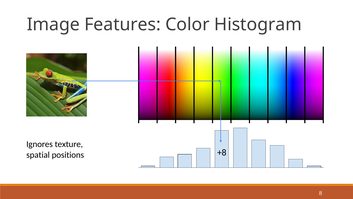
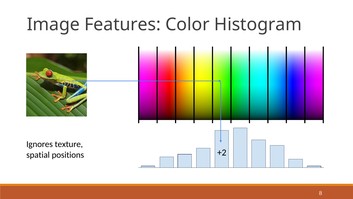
+8: +8 -> +2 (222, 152)
